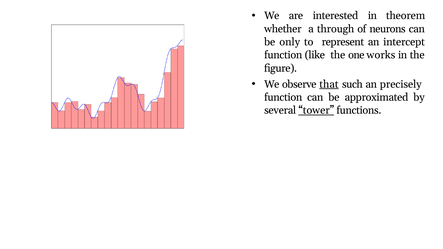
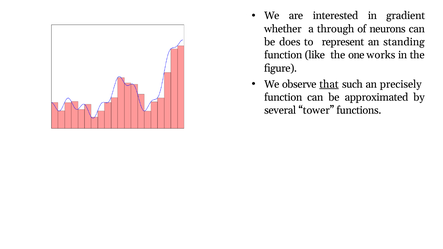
theorem: theorem -> gradient (406, 16)
only: only -> does (290, 42)
intercept: intercept -> standing (404, 42)
tower underline: present -> none (316, 110)
